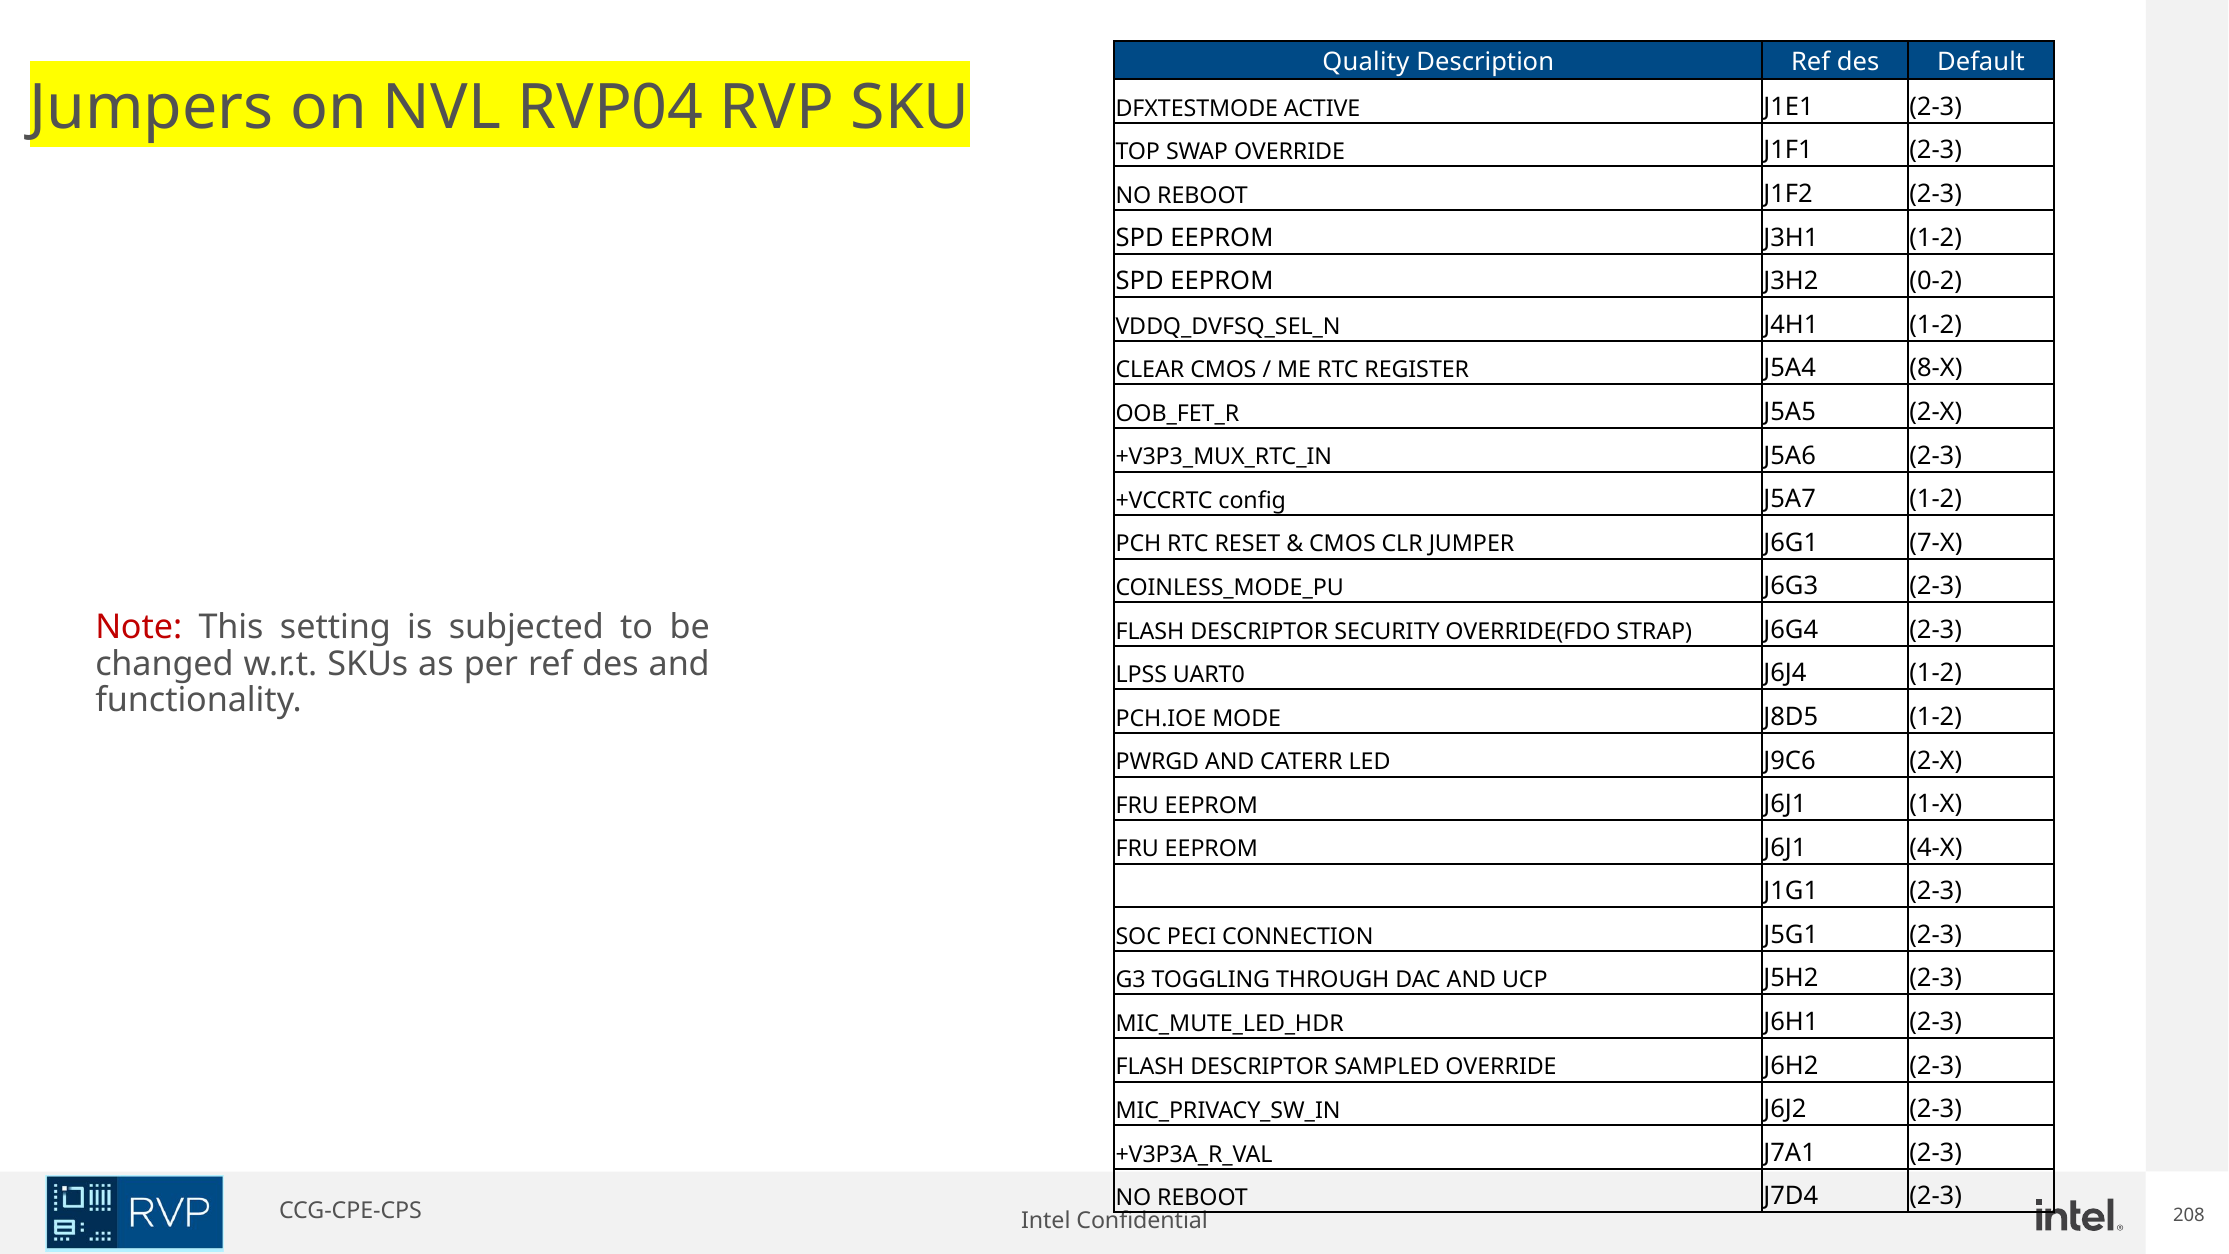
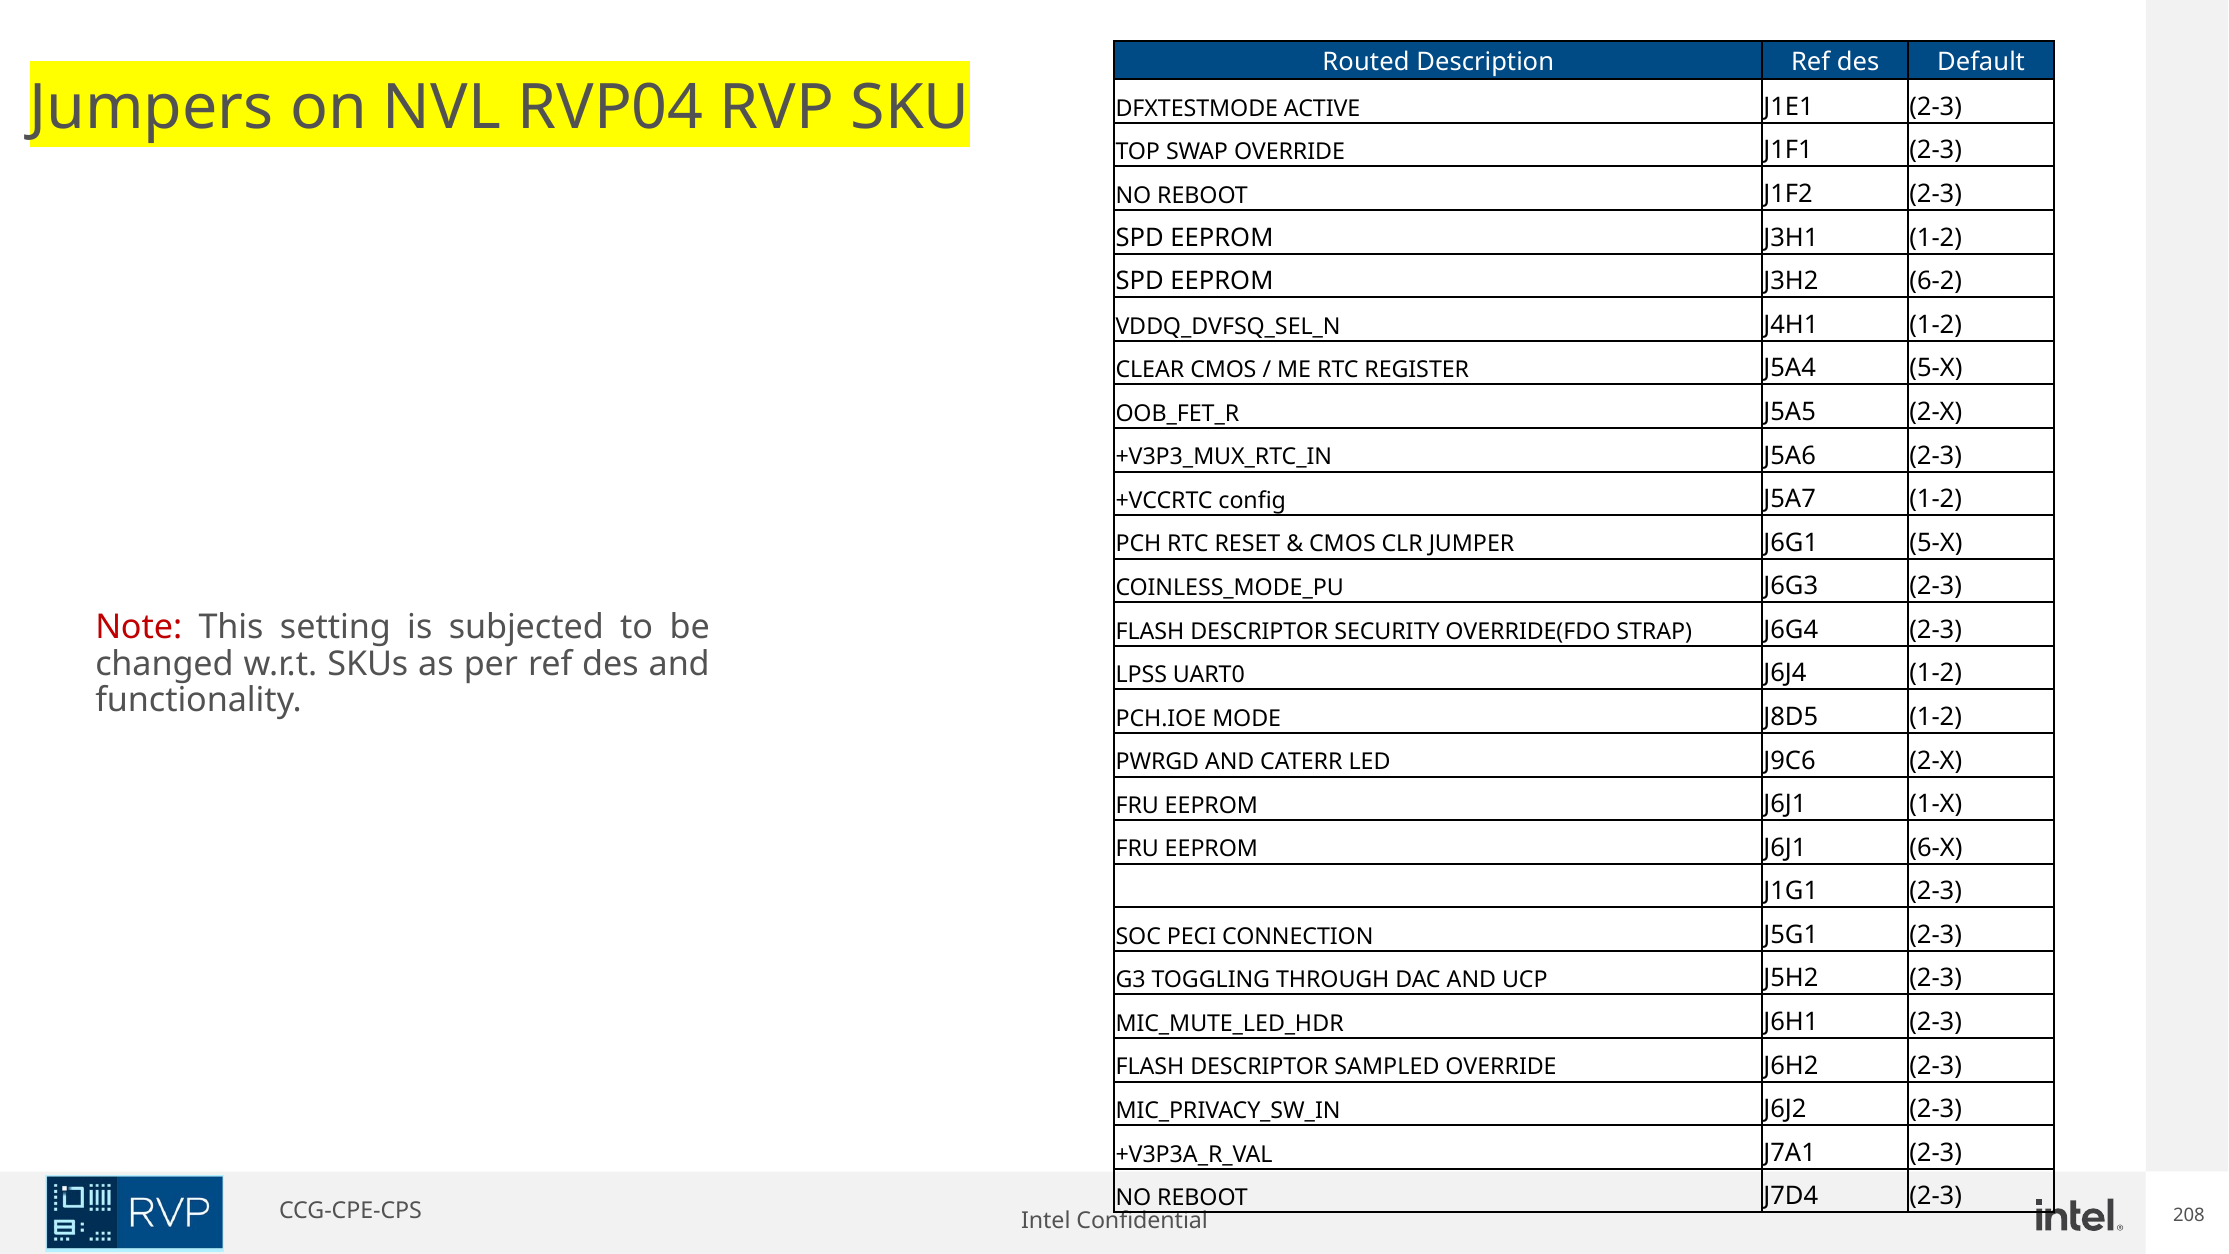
Quality: Quality -> Routed (1366, 62)
0-2: 0-2 -> 6-2 (1936, 281)
J5A4 8-X: 8-X -> 5-X (1936, 368)
J6G1 7-X: 7-X -> 5-X (1936, 543)
4-X: 4-X -> 6-X (1936, 848)
